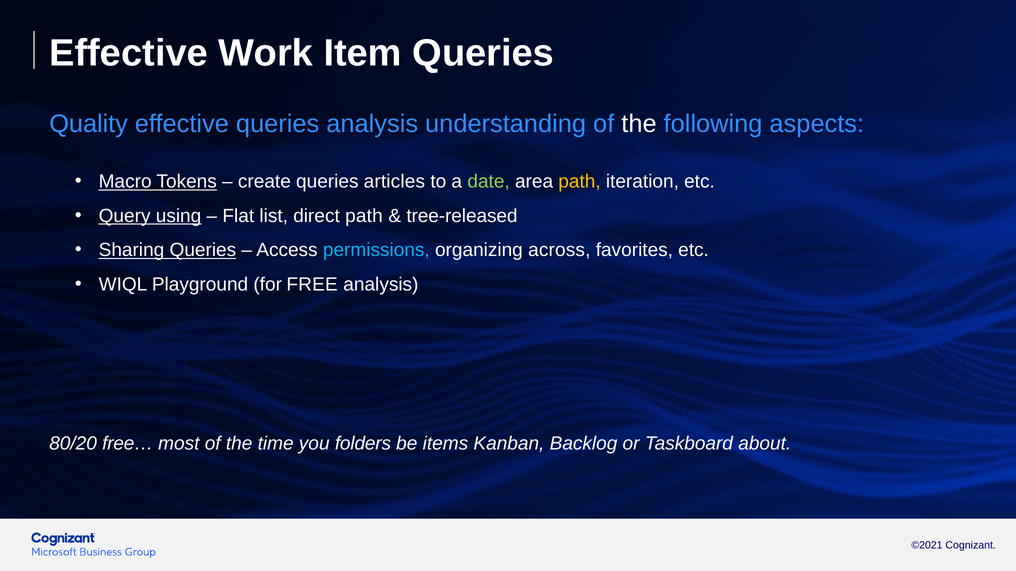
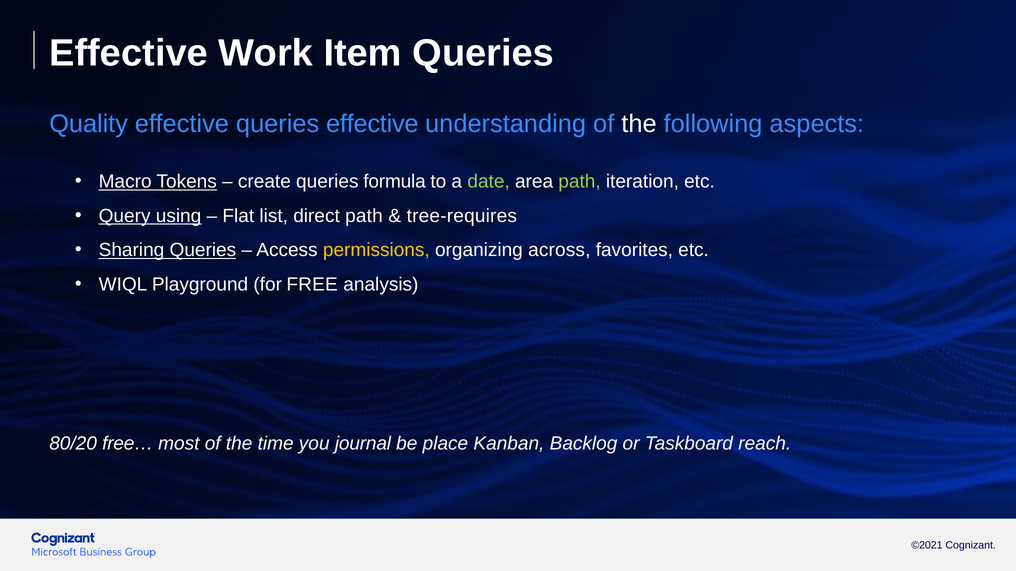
queries analysis: analysis -> effective (372, 124)
articles: articles -> formula (395, 182)
path colour: yellow -> light green (580, 182)
tree-released: tree-released -> tree-requires (462, 216)
permissions colour: light blue -> yellow (376, 250)
folders: folders -> journal (363, 444)
items: items -> place (445, 444)
about: about -> reach (765, 444)
